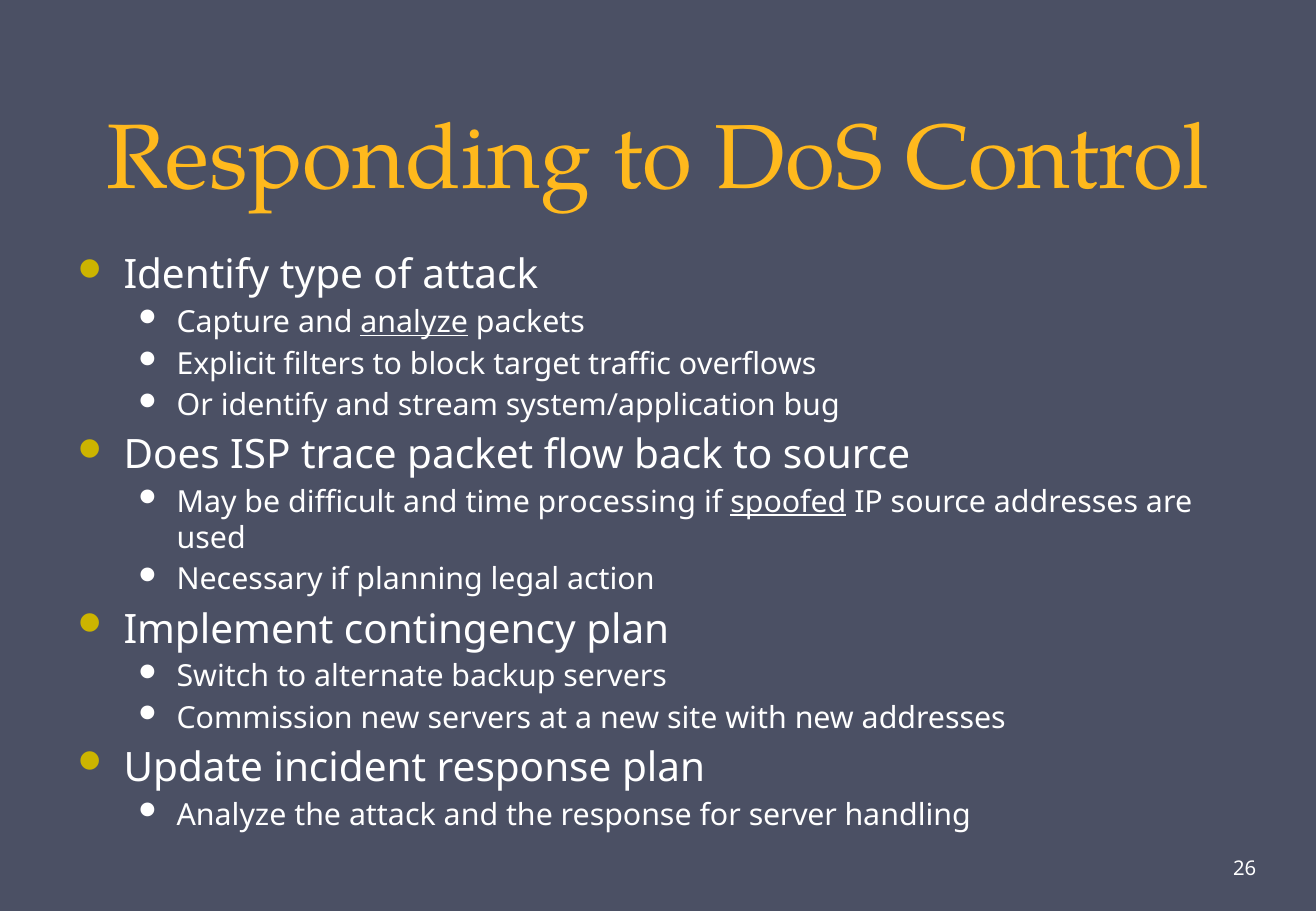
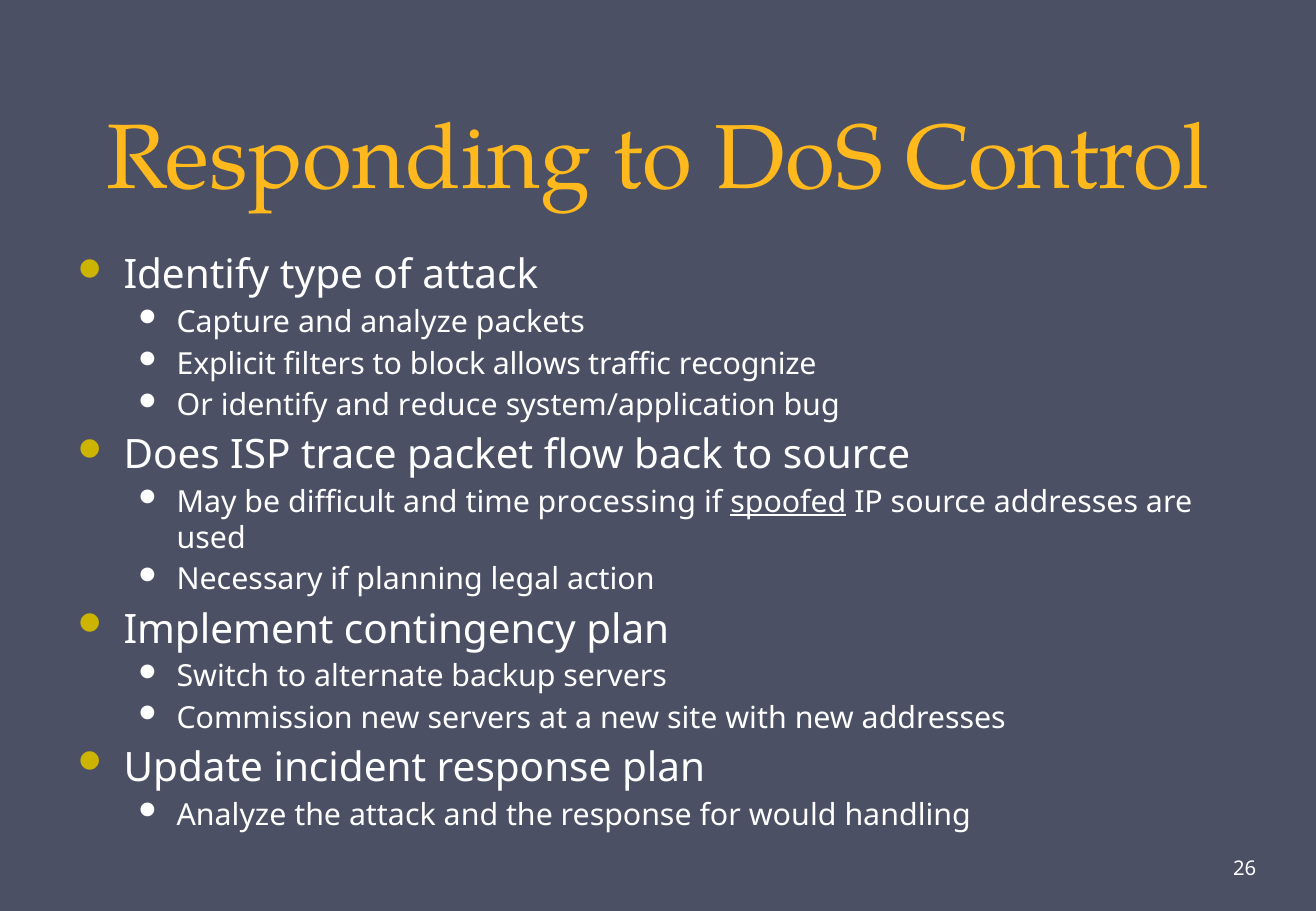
analyze underline: present -> none (414, 323)
target: target -> allows (537, 364)
overflows: overflows -> recognize (748, 364)
stream: stream -> reduce (448, 406)
server: server -> would (793, 815)
